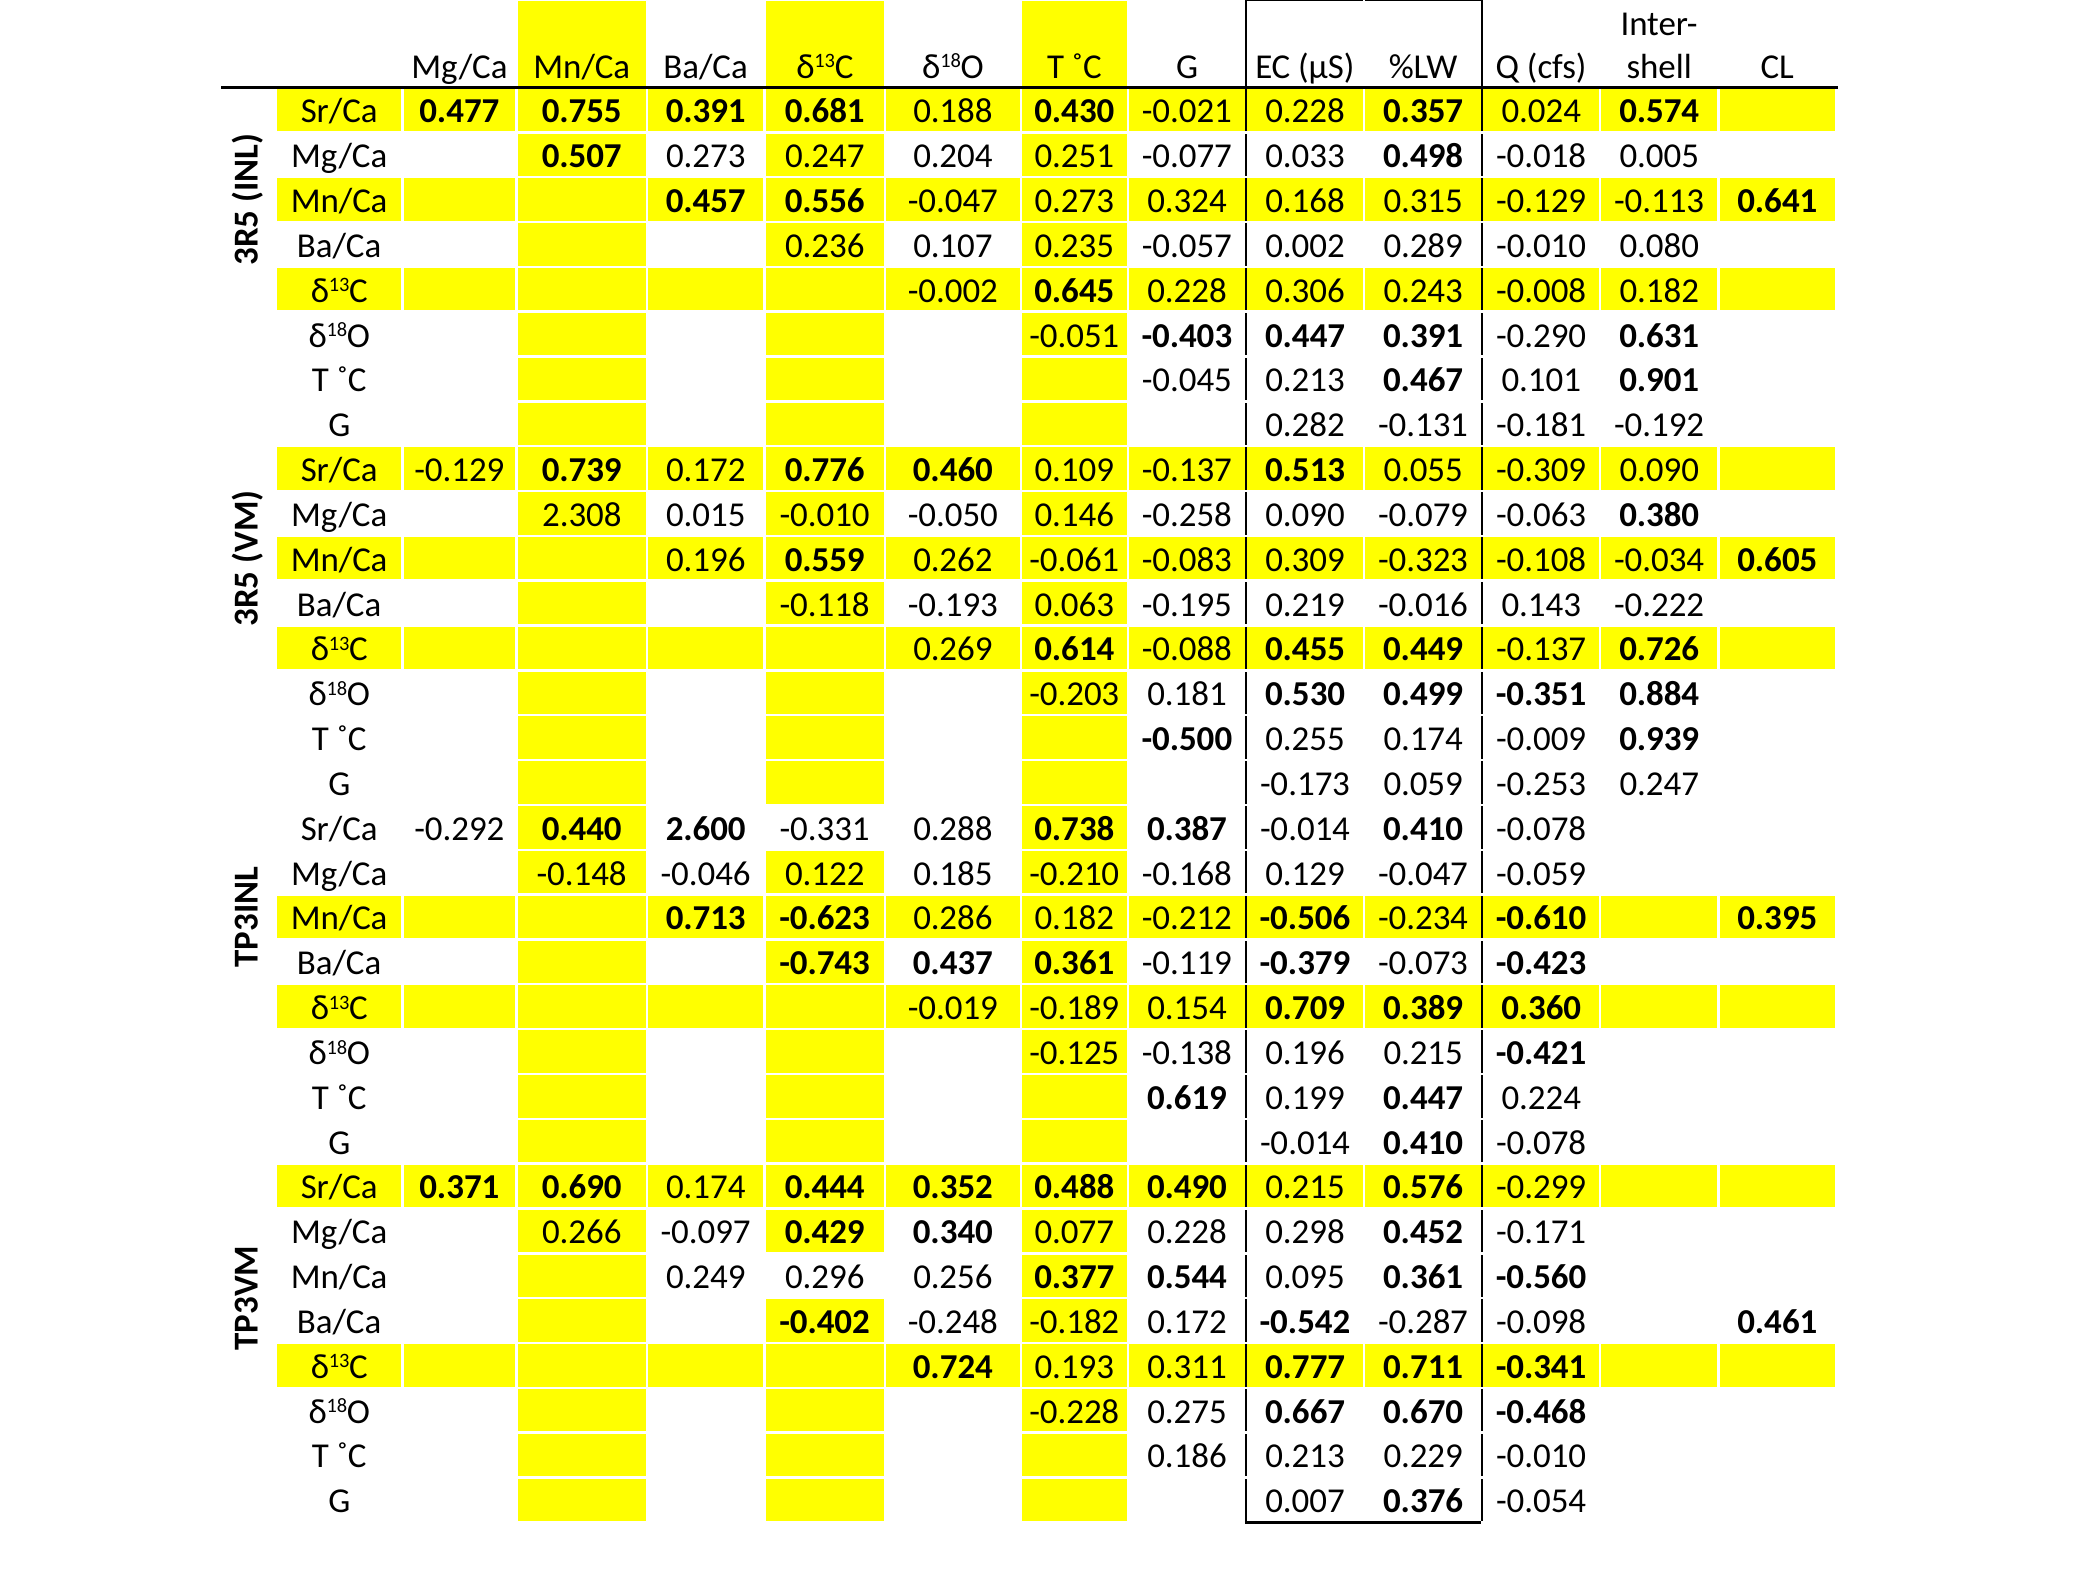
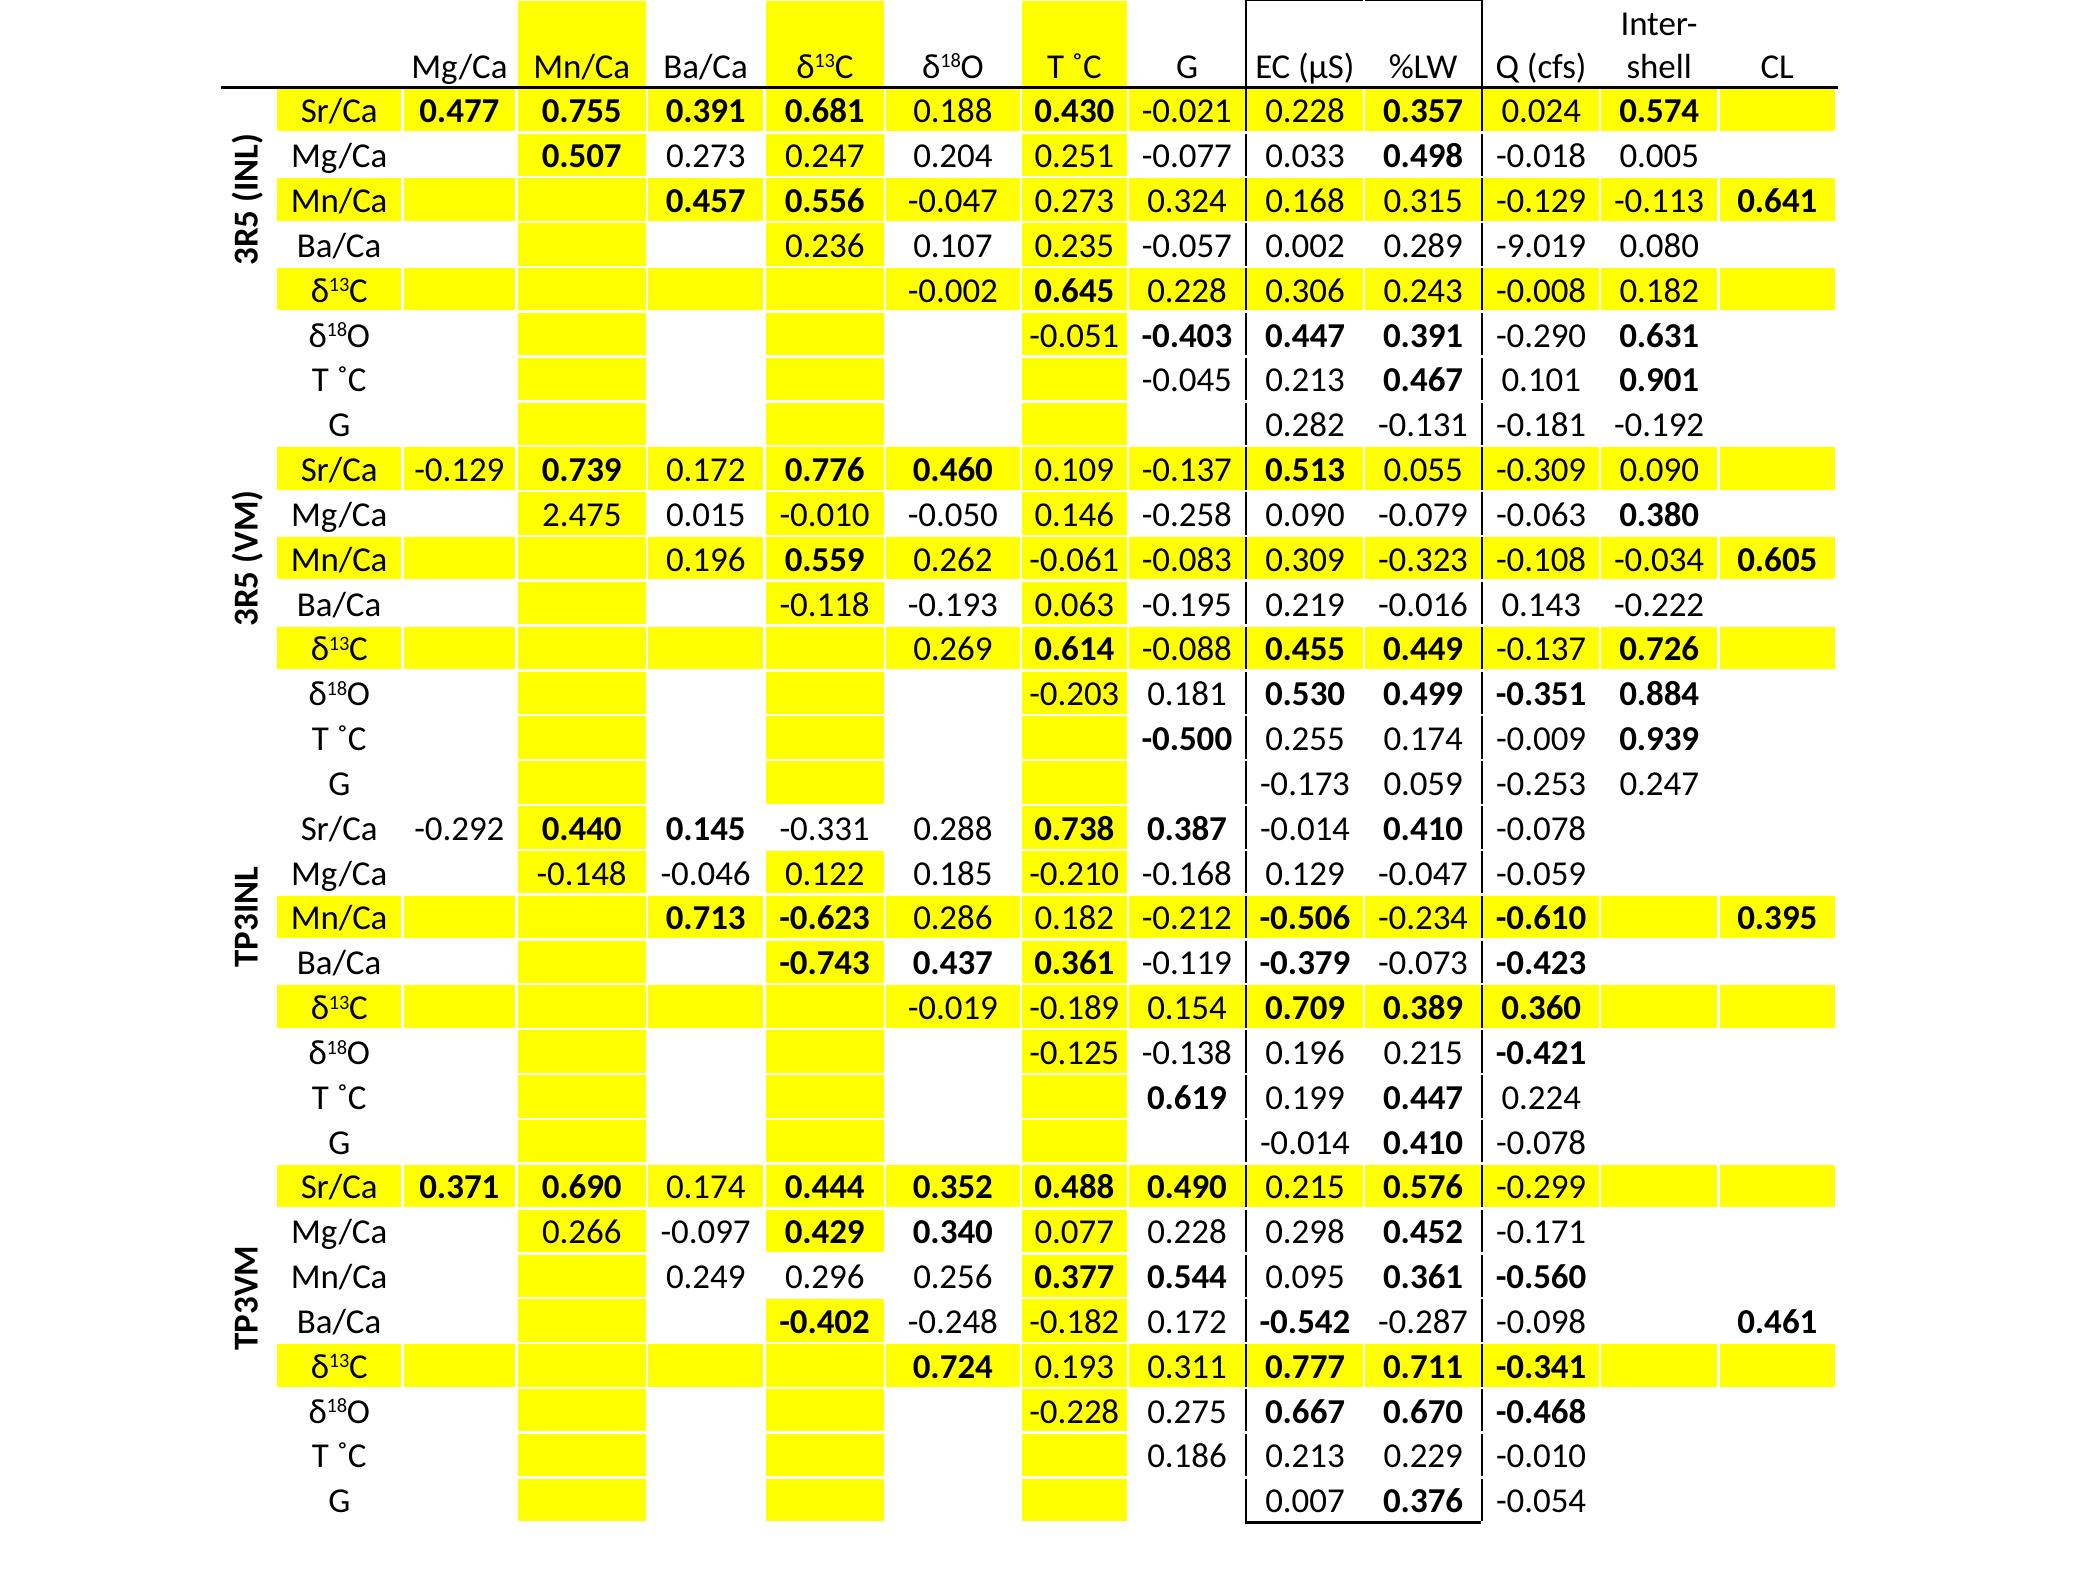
0.289 -0.010: -0.010 -> -9.019 (1541, 246)
2.308: 2.308 -> 2.475 (582, 515)
2.600: 2.600 -> 0.145 (706, 829)
